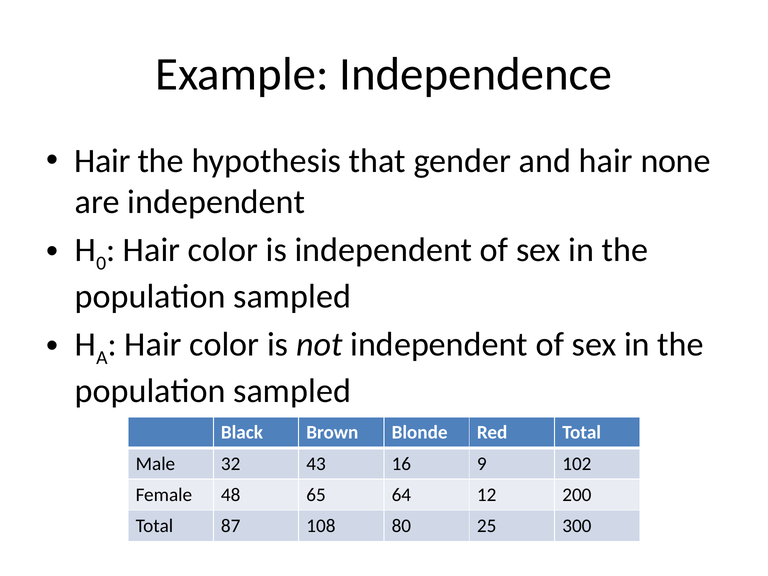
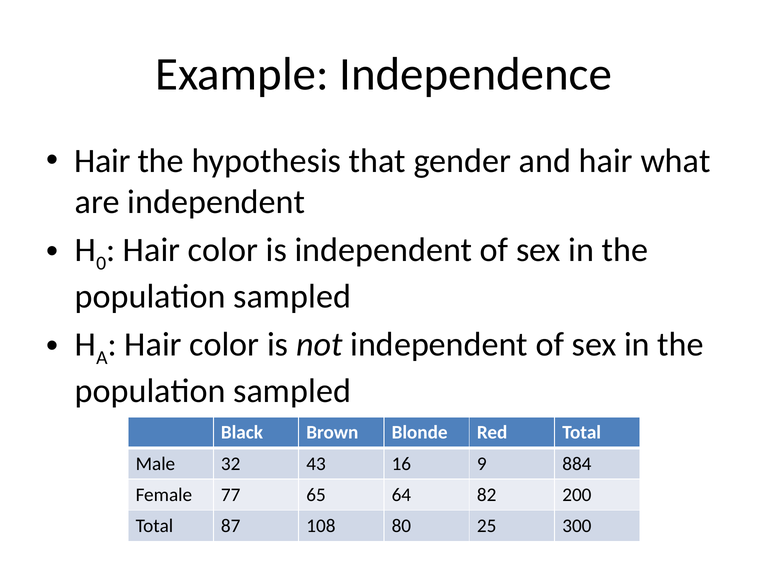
none: none -> what (675, 161)
102: 102 -> 884 (577, 464)
48: 48 -> 77 (231, 495)
12: 12 -> 82 (487, 495)
